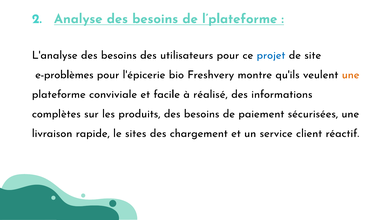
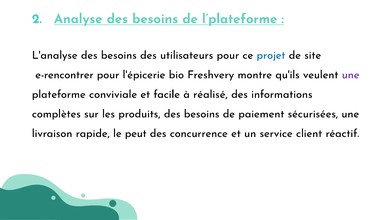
e-problèmes: e-problèmes -> e-rencontrer (64, 75)
une colour: orange -> purple (351, 75)
sites: sites -> peut (136, 134)
chargement: chargement -> concurrence (199, 134)
